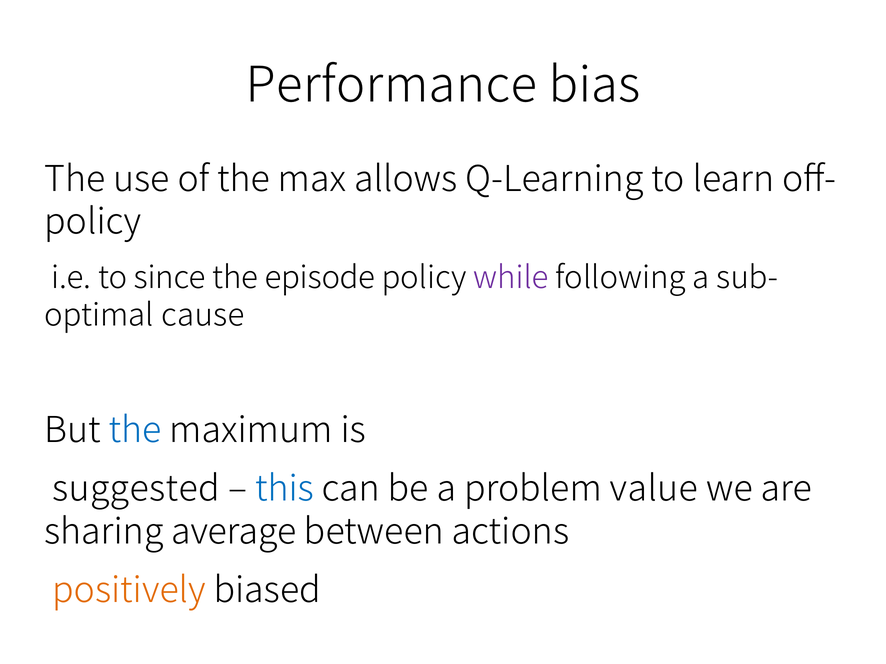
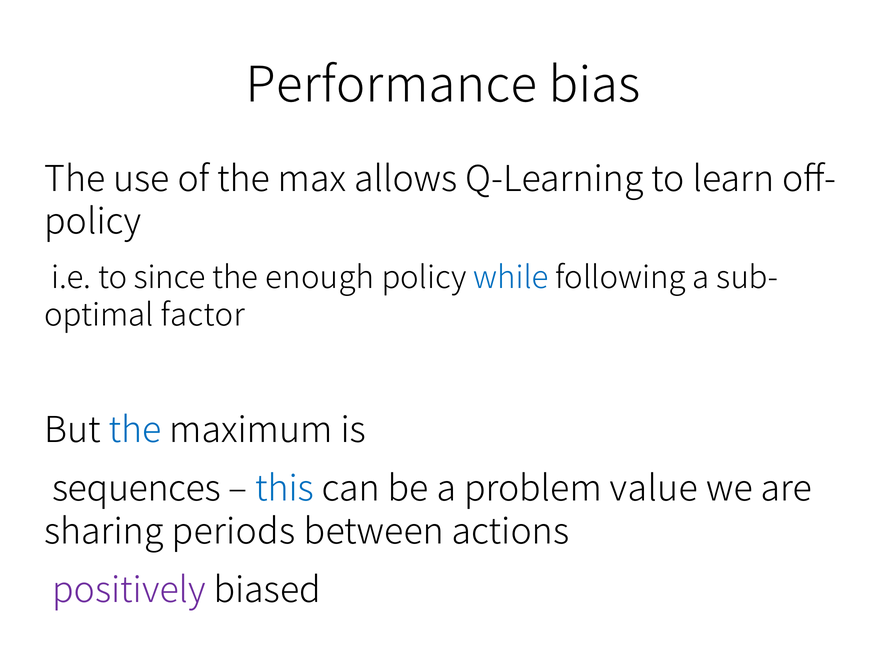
episode: episode -> enough (320, 278)
while colour: purple -> blue (511, 278)
cause: cause -> factor (203, 316)
suggested: suggested -> sequences (136, 489)
average: average -> periods (234, 532)
positively colour: orange -> purple (129, 591)
